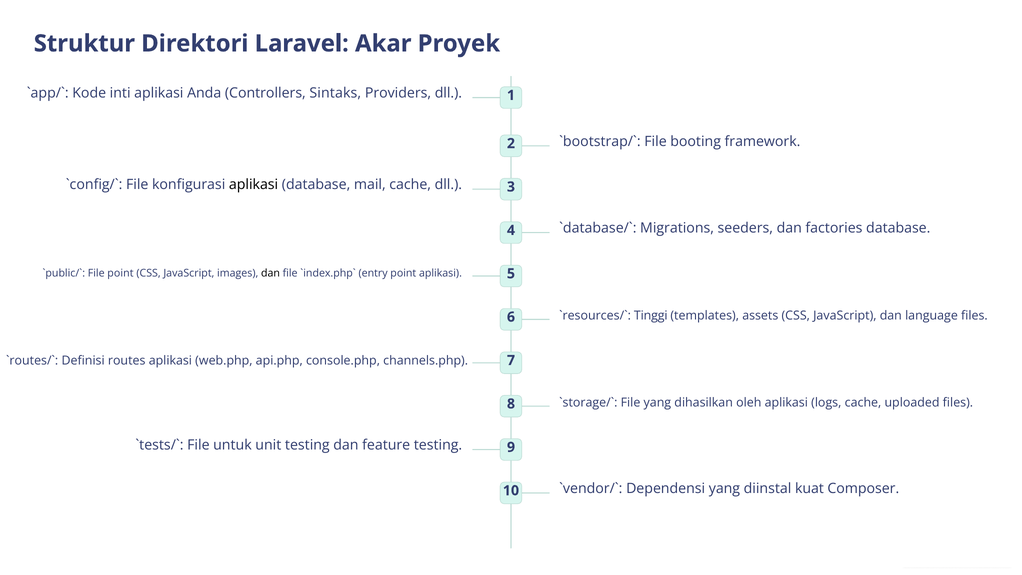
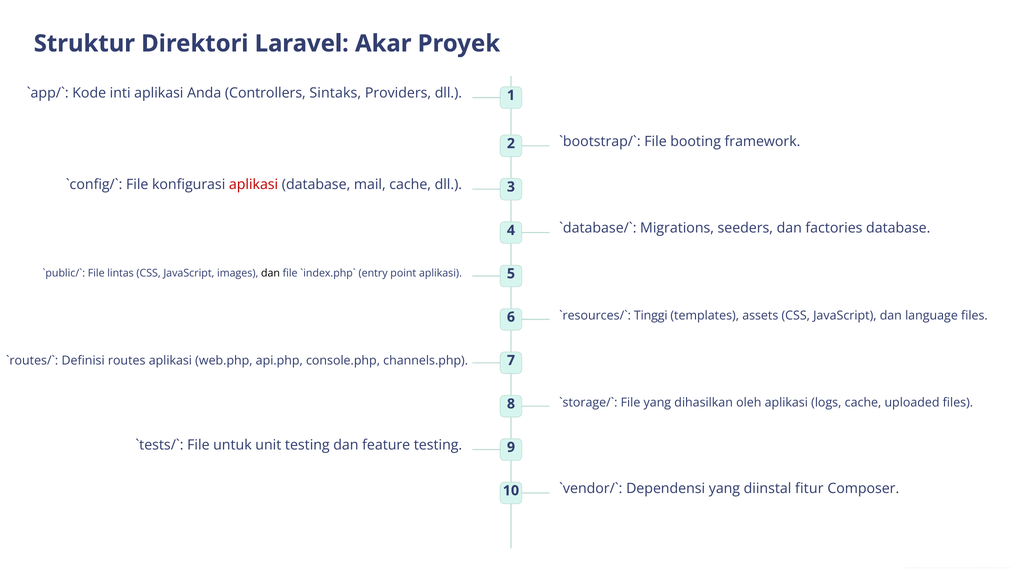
aplikasi colour: black -> red (254, 185)
File point: point -> lintas (121, 273)
kuat: kuat -> fitur (809, 488)
